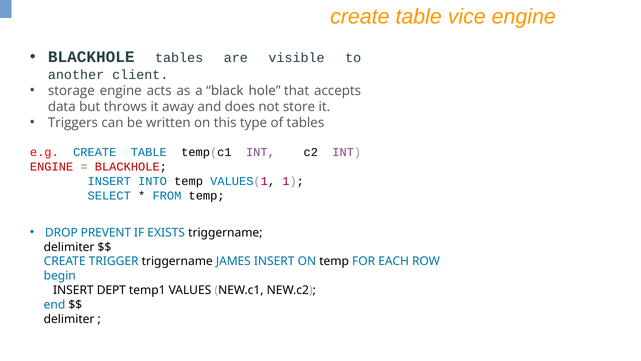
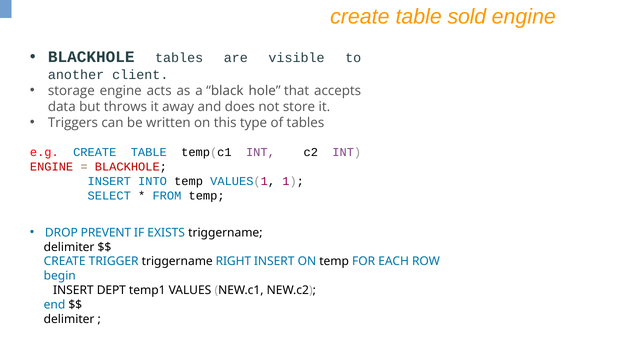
vice: vice -> sold (467, 17)
JAMES: JAMES -> RIGHT (233, 261)
